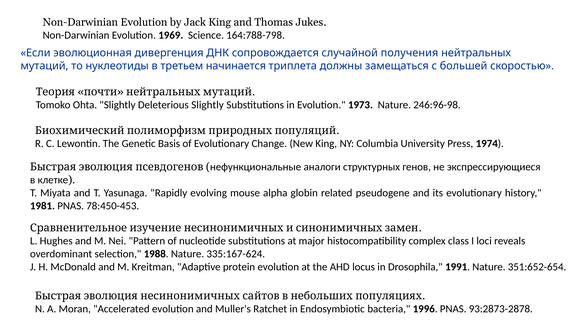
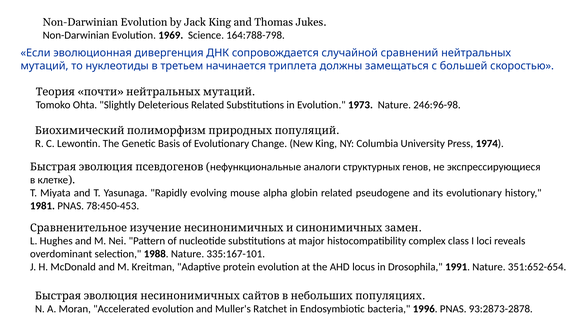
получения: получения -> сравнений (409, 53)
Deleterious Slightly: Slightly -> Related (208, 105)
335:167-624: 335:167-624 -> 335:167-101 (236, 254)
